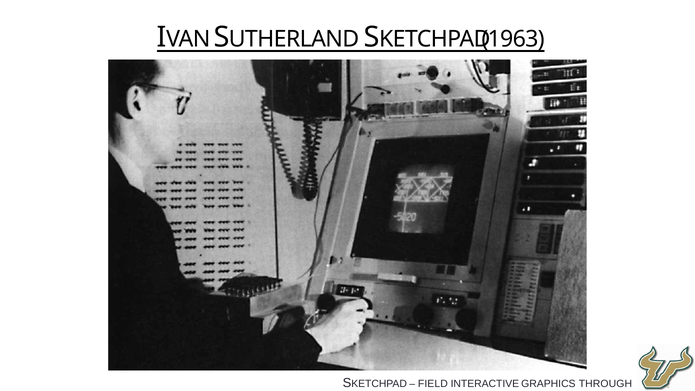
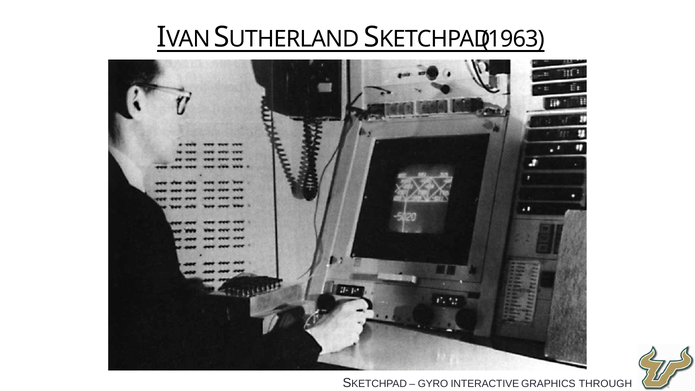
FIELD: FIELD -> GYRO (433, 384)
